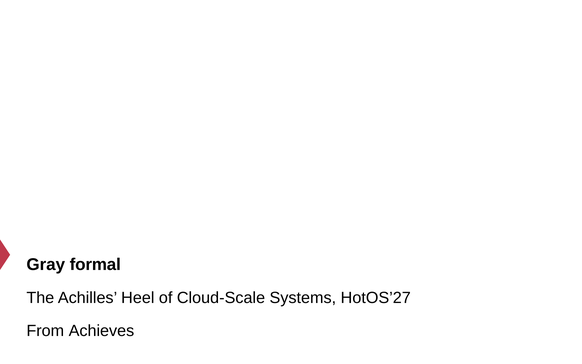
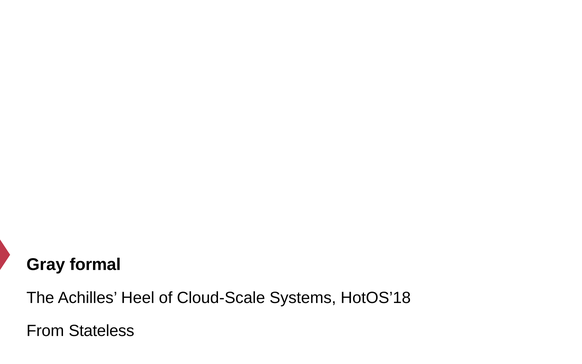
HotOS’27: HotOS’27 -> HotOS’18 (376, 298)
Achieves: Achieves -> Stateless (101, 331)
